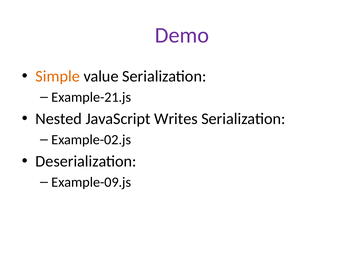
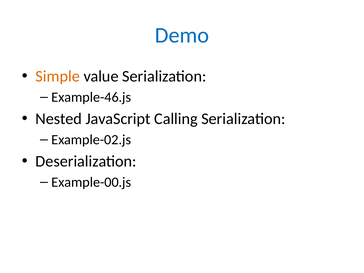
Demo colour: purple -> blue (182, 35)
Example-21.js: Example-21.js -> Example-46.js (91, 97)
Writes: Writes -> Calling (176, 119)
Example-09.js: Example-09.js -> Example-00.js (91, 182)
